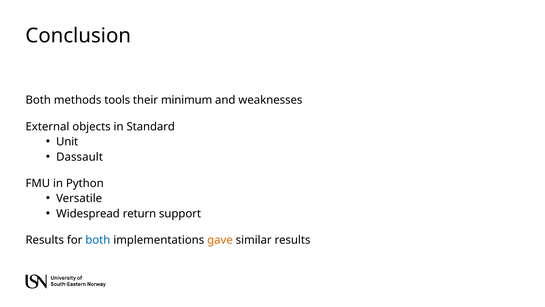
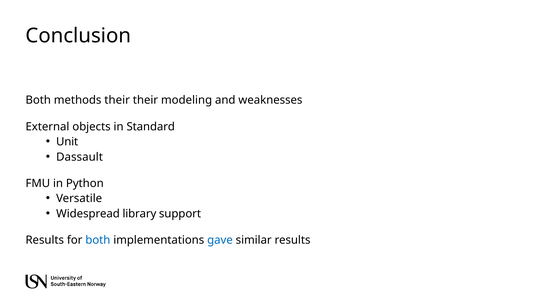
methods tools: tools -> their (117, 100)
minimum: minimum -> modeling (187, 100)
return: return -> library (139, 213)
gave colour: orange -> blue (220, 240)
